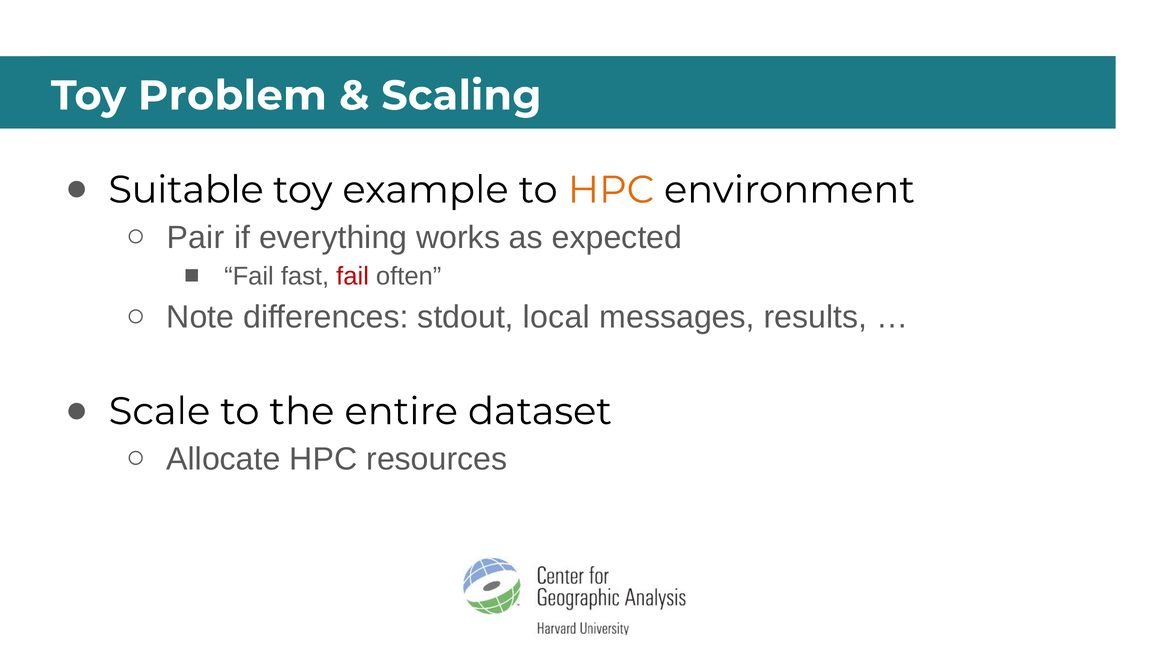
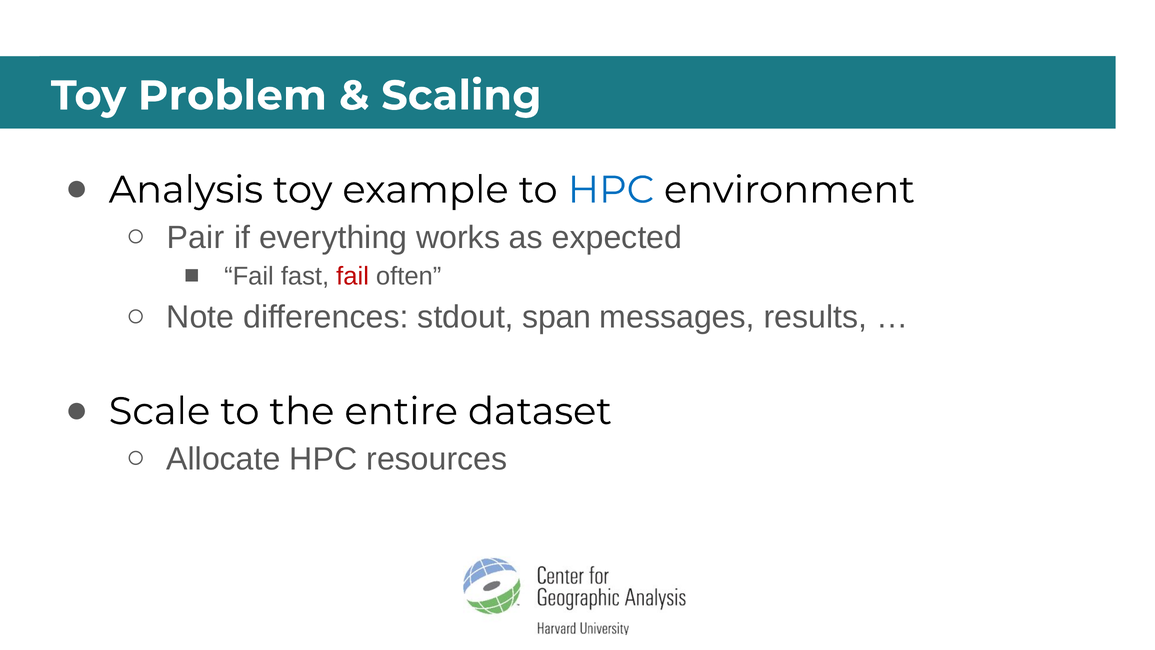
Suitable: Suitable -> Analysis (186, 190)
HPC colour: orange -> blue (611, 190)
local: local -> span (557, 317)
